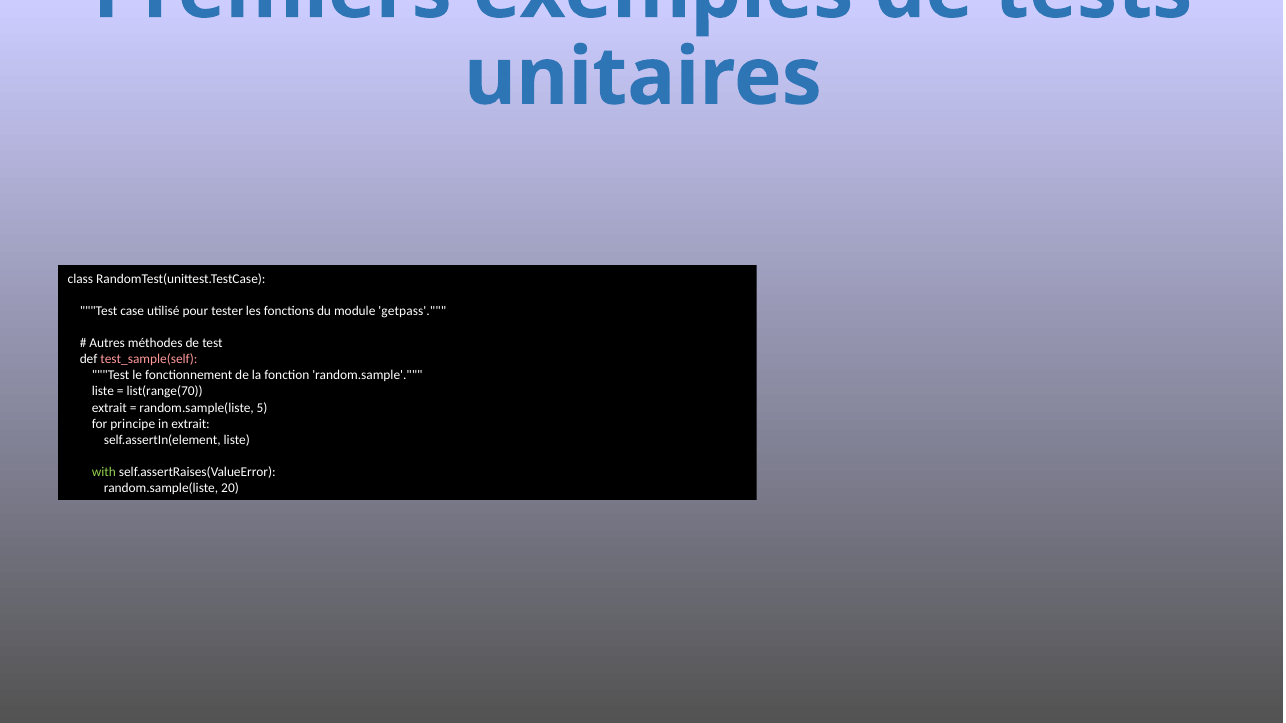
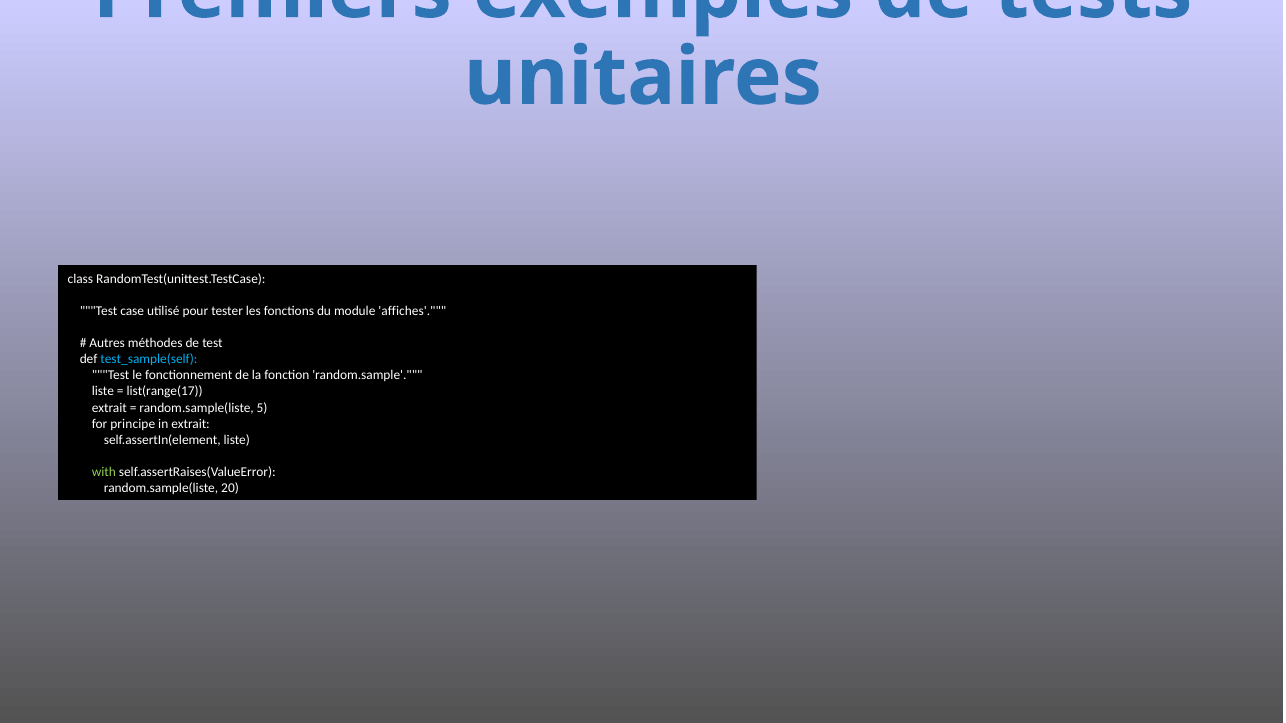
getpass: getpass -> affiches (412, 311)
test_sample(self colour: pink -> light blue (149, 360)
list(range(70: list(range(70 -> list(range(17 (165, 392)
